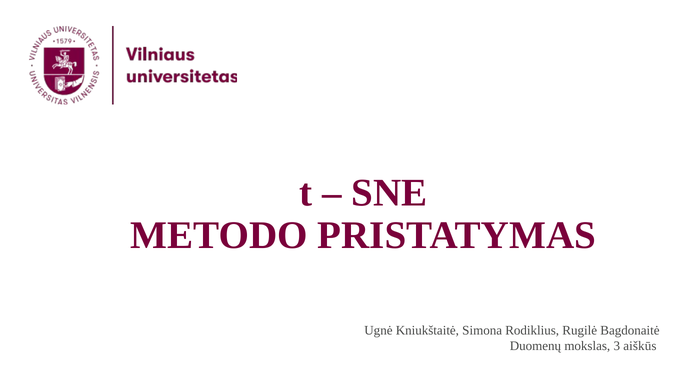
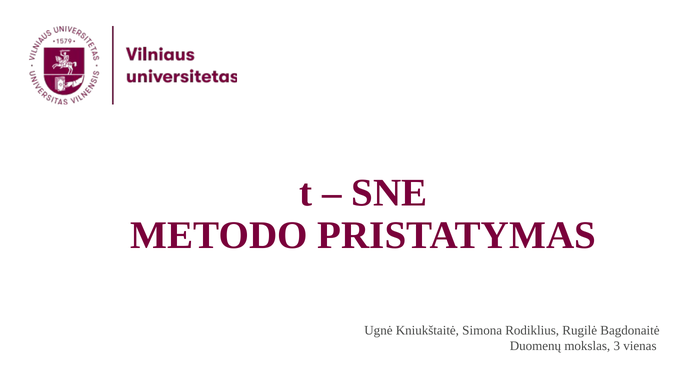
aiškūs: aiškūs -> vienas (640, 346)
